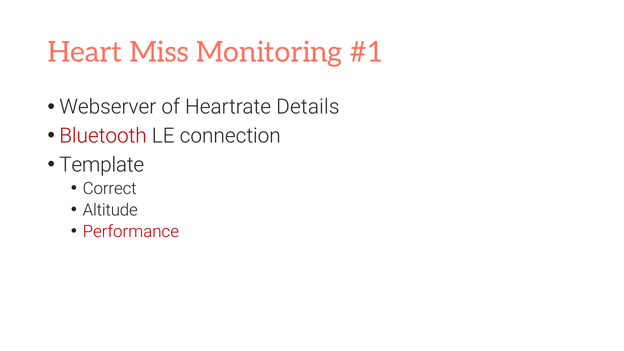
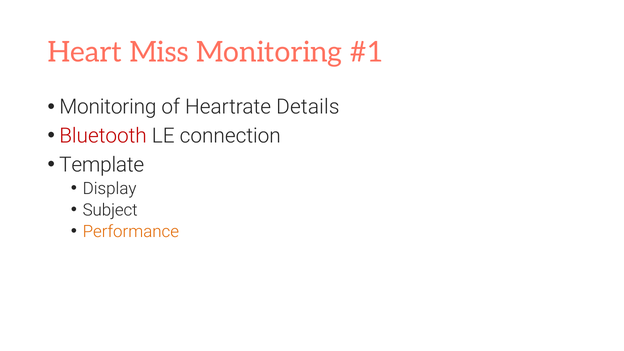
Webserver: Webserver -> Monitoring (108, 107)
Correct: Correct -> Display (110, 188)
Altitude: Altitude -> Subject (110, 210)
Performance colour: red -> orange (131, 231)
